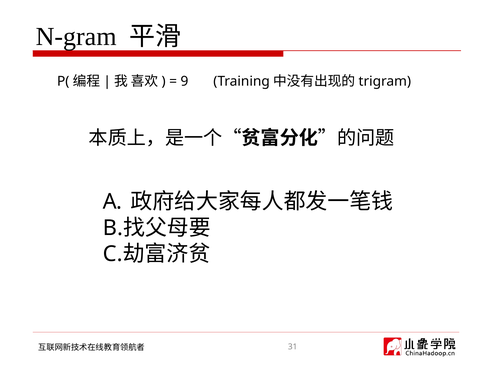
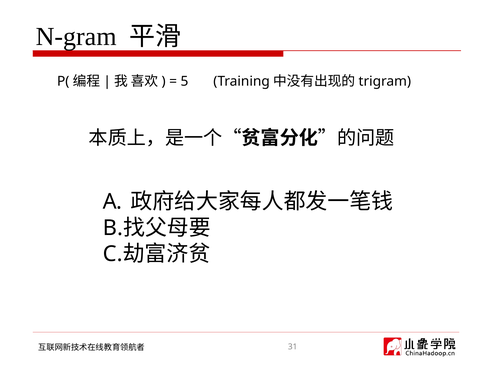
9: 9 -> 5 (184, 81)
